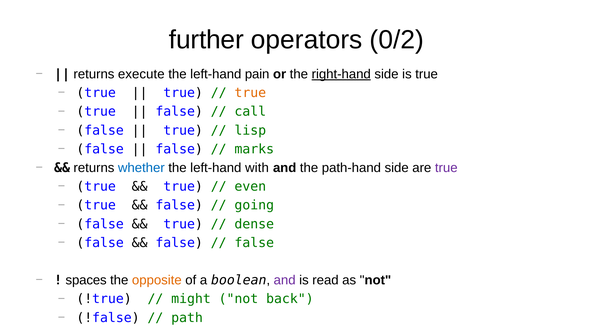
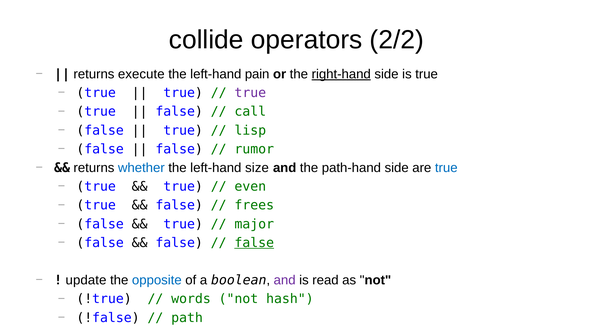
further: further -> collide (206, 40)
0/2: 0/2 -> 2/2 (397, 40)
true colour: orange -> purple (250, 93)
marks: marks -> rumor (254, 149)
with: with -> size (257, 168)
true colour: purple -> blue (446, 168)
going: going -> frees (254, 206)
dense: dense -> major (254, 224)
false underline: none -> present (254, 243)
spaces: spaces -> update (86, 281)
opposite colour: orange -> blue (157, 281)
might: might -> words (191, 300)
back: back -> hash (290, 300)
